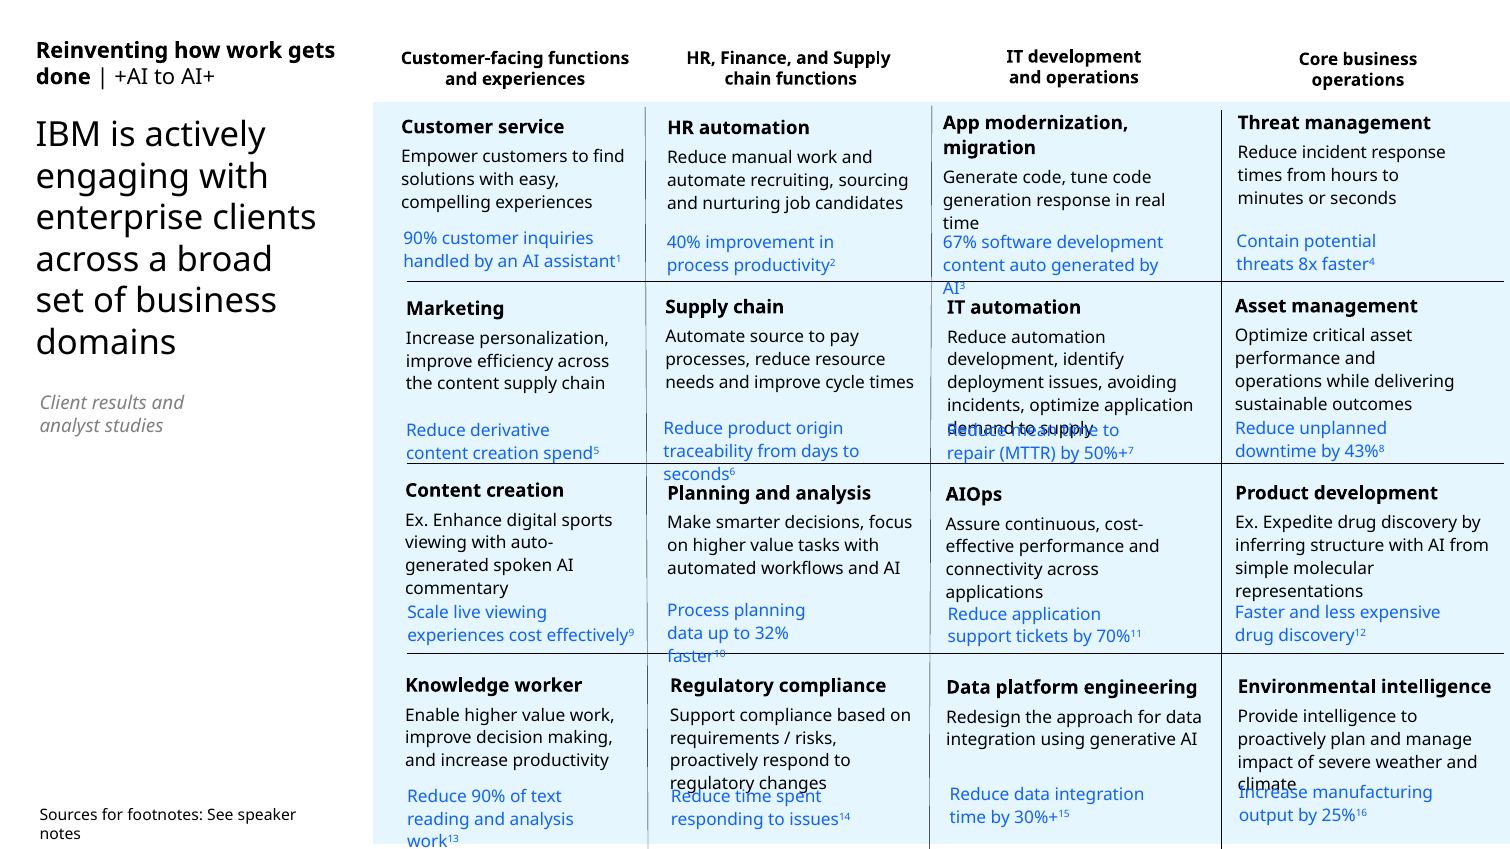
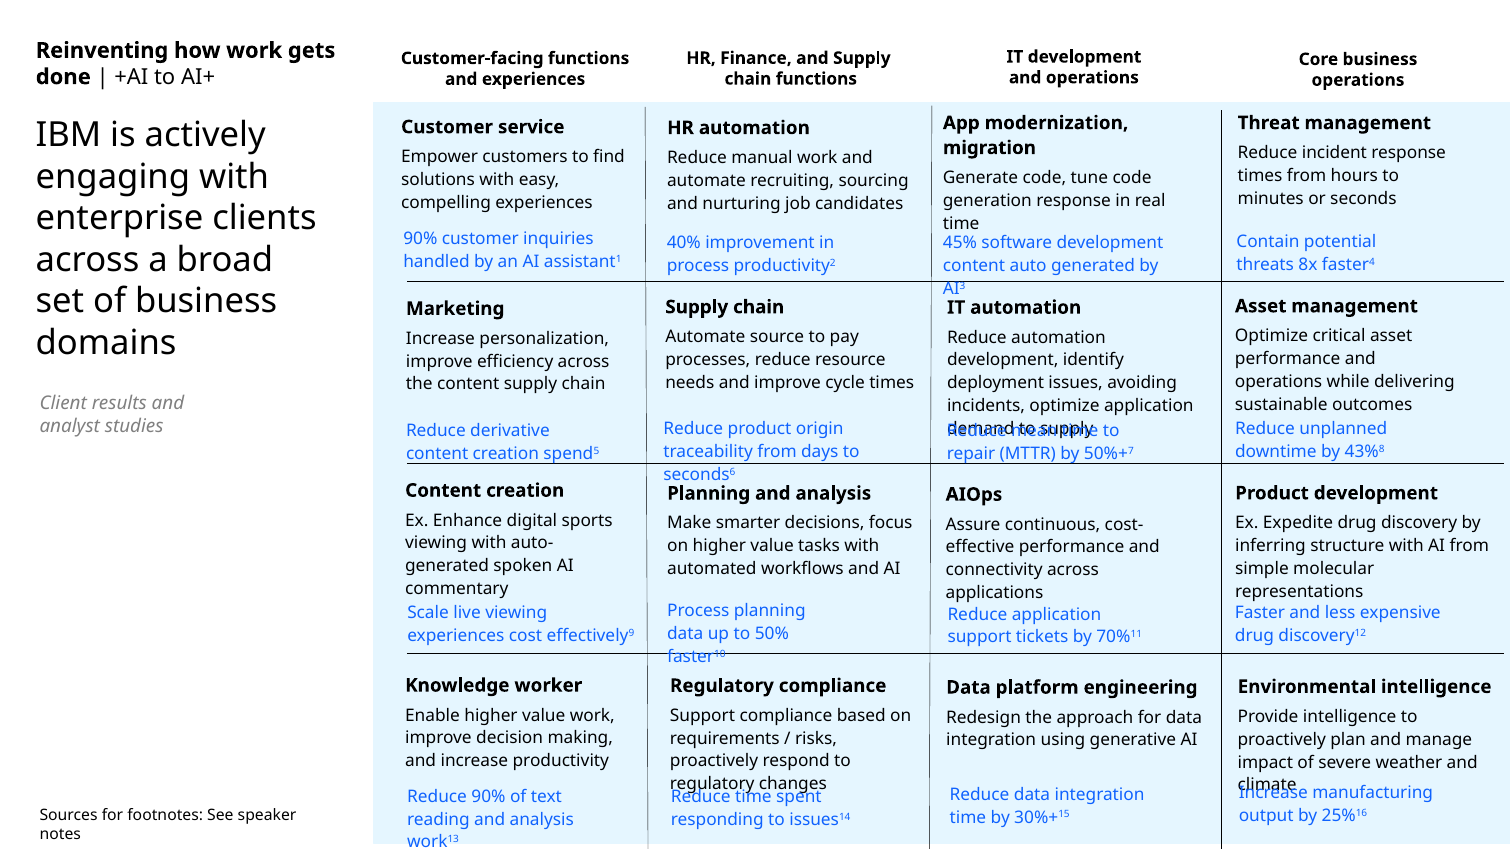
67%: 67% -> 45% (960, 243)
32%: 32% -> 50% (772, 634)
